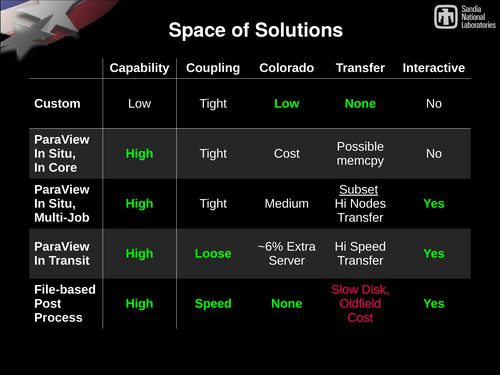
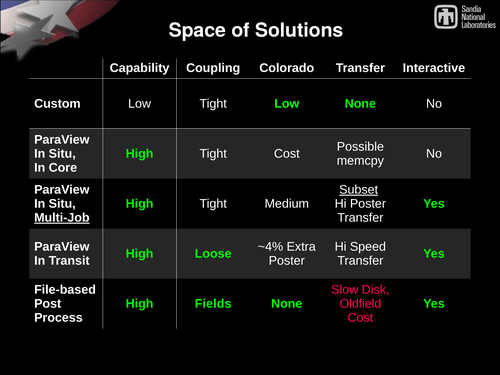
Hi Nodes: Nodes -> Poster (368, 204)
Multi-Job underline: none -> present (62, 218)
~6%: ~6% -> ~4% (270, 247)
Server: Server -> Poster (287, 261)
High Speed: Speed -> Fields (213, 304)
